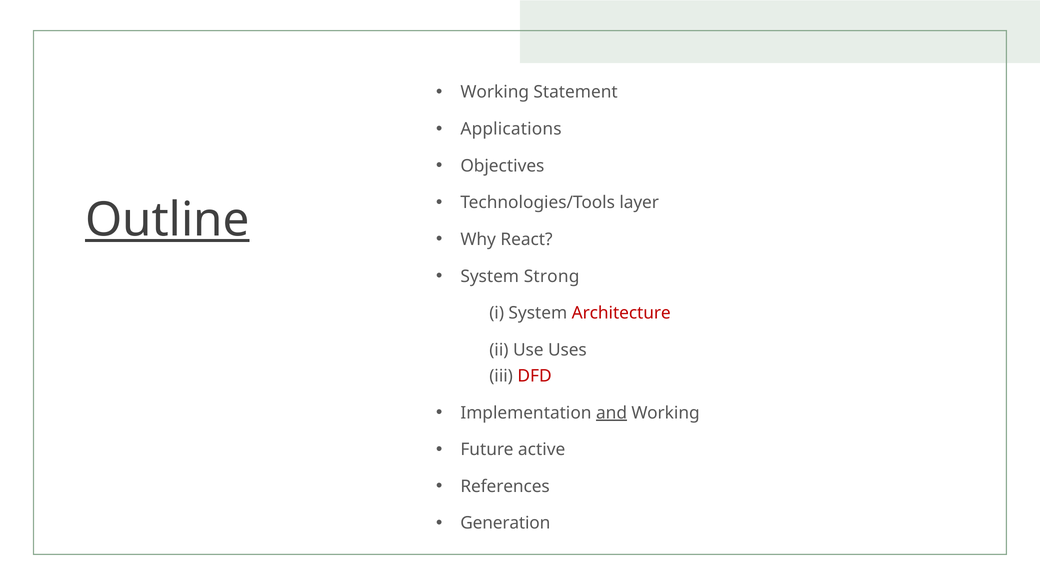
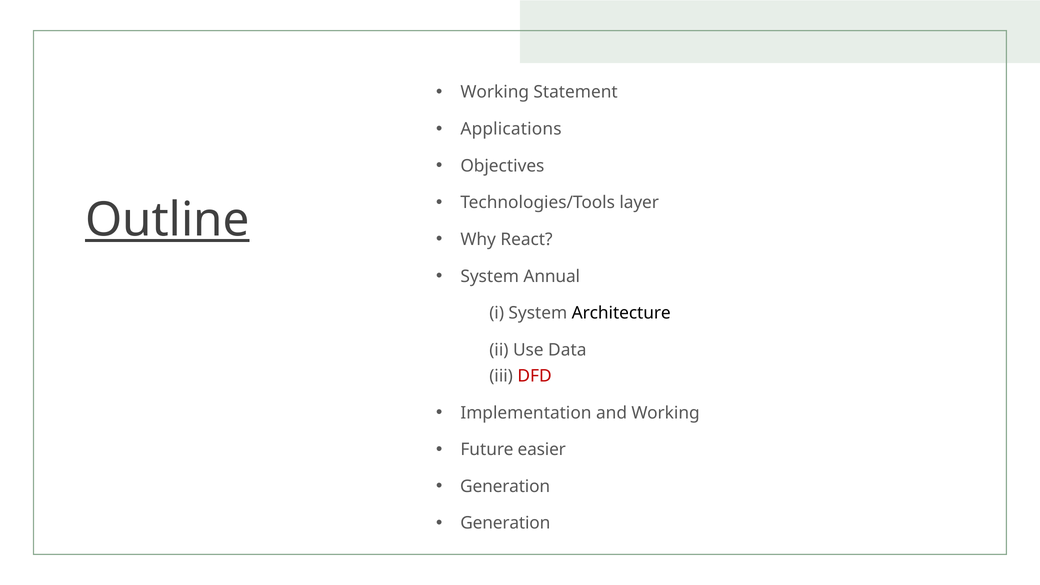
Strong: Strong -> Annual (552, 276)
Architecture colour: red -> black (621, 313)
Uses: Uses -> Data (567, 350)
and underline: present -> none (612, 413)
active: active -> easier (542, 450)
References: References -> Generation (505, 486)
